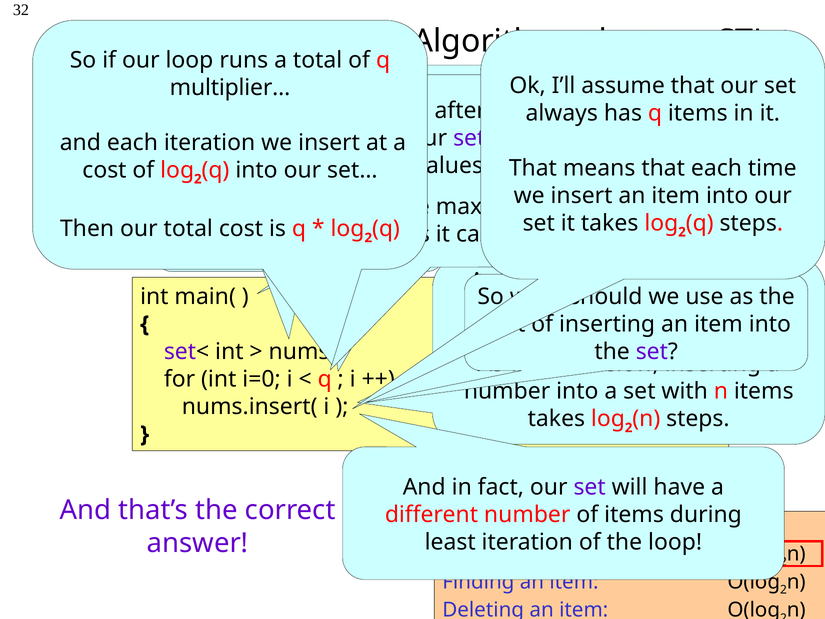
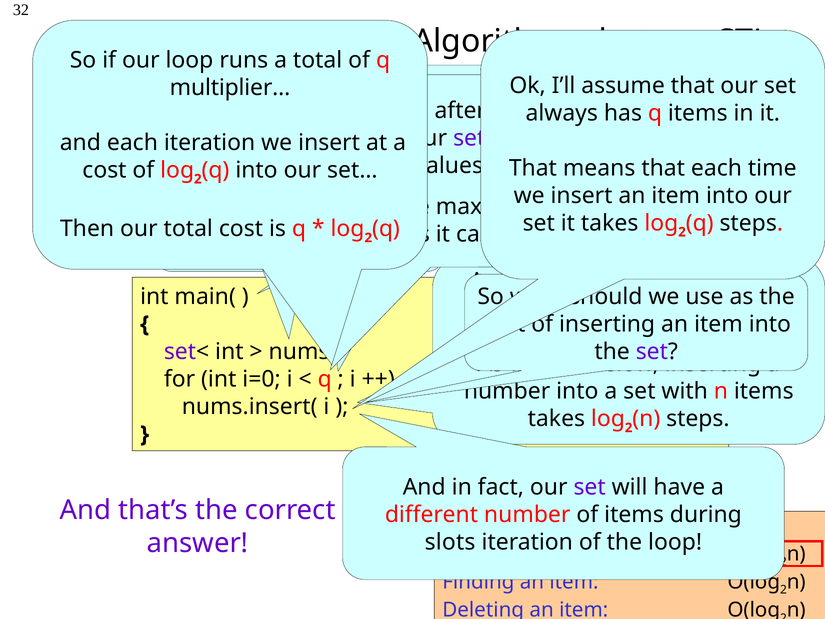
least: least -> slots (450, 542)
